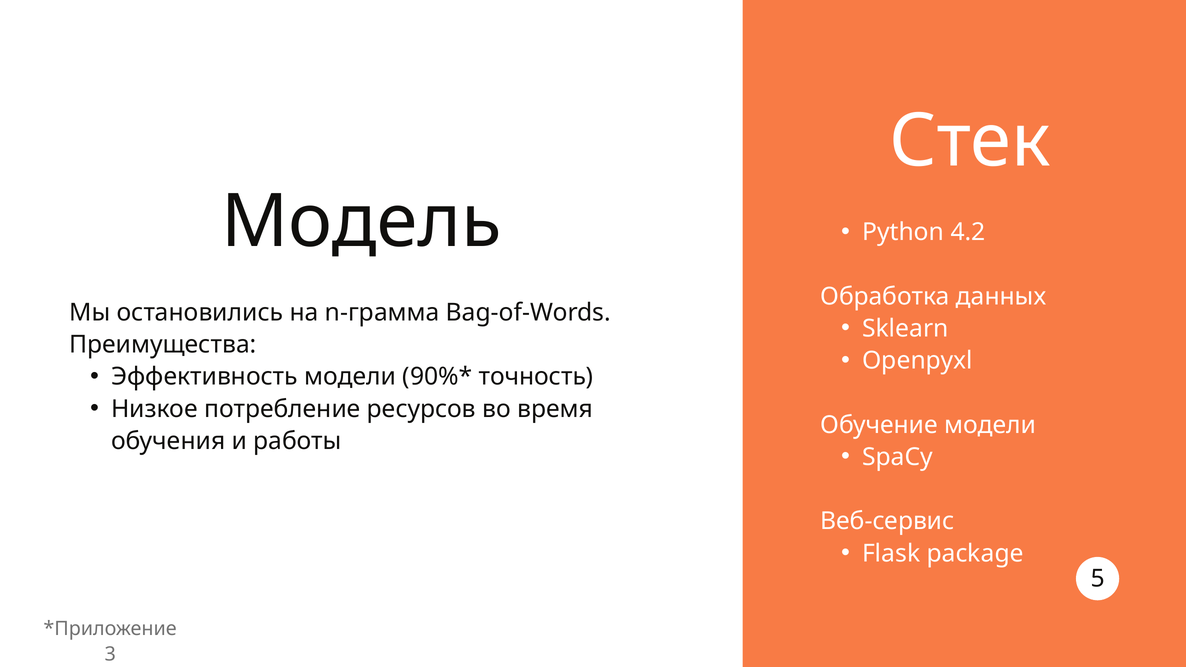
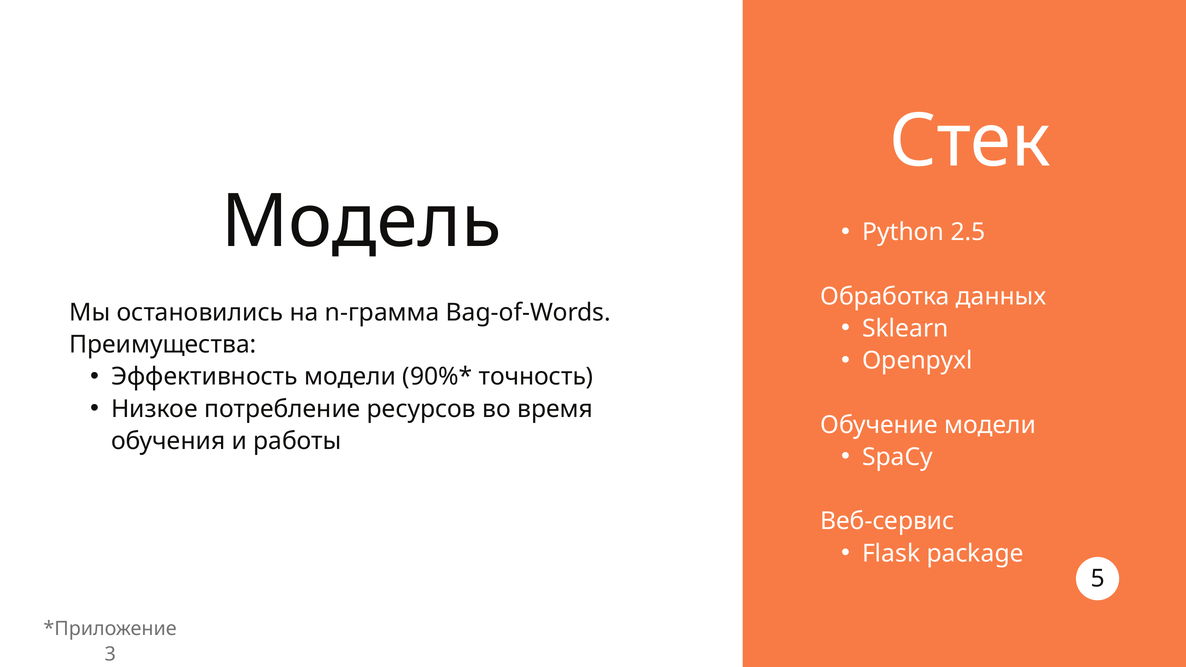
4.2: 4.2 -> 2.5 (968, 232)
